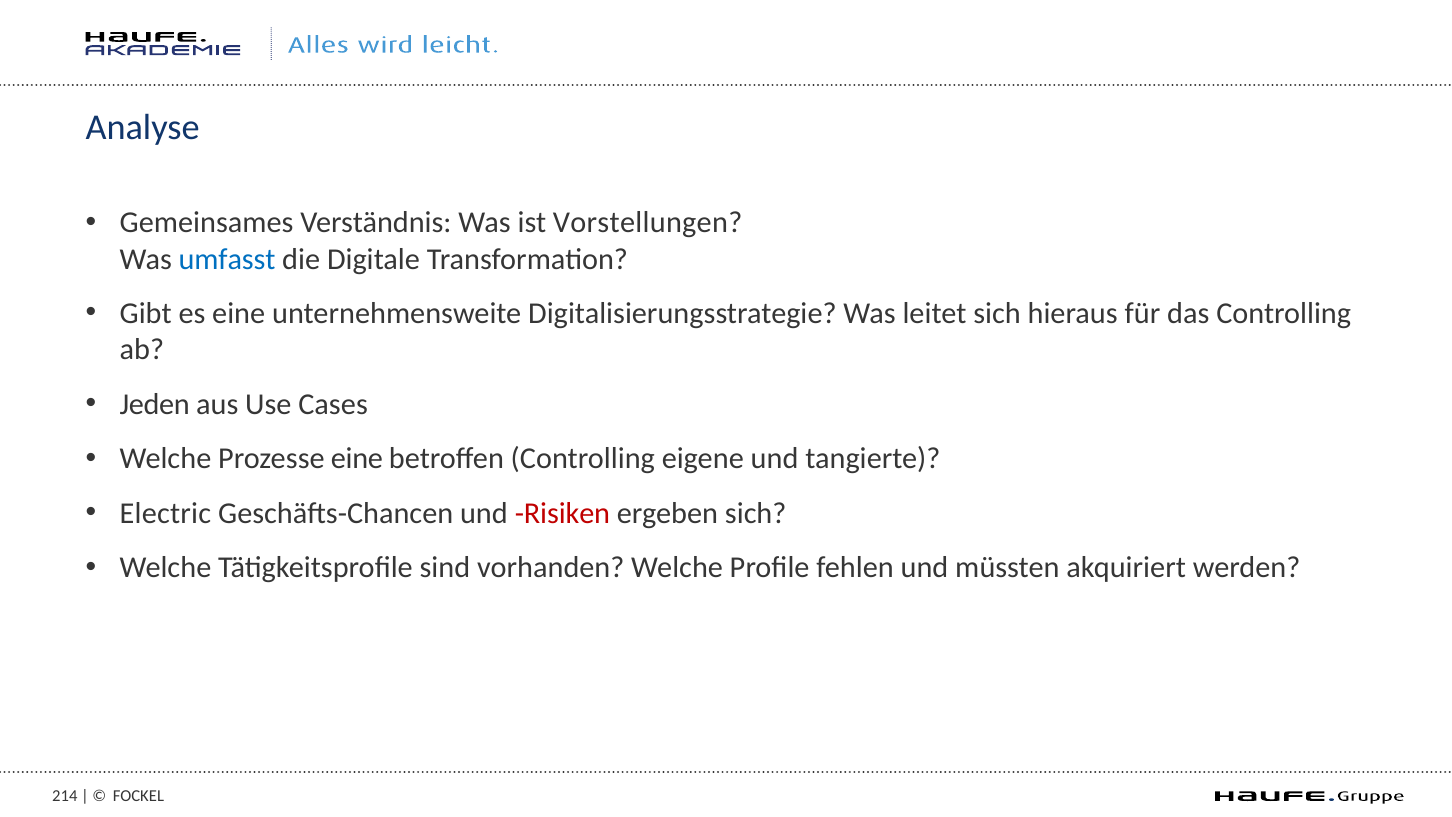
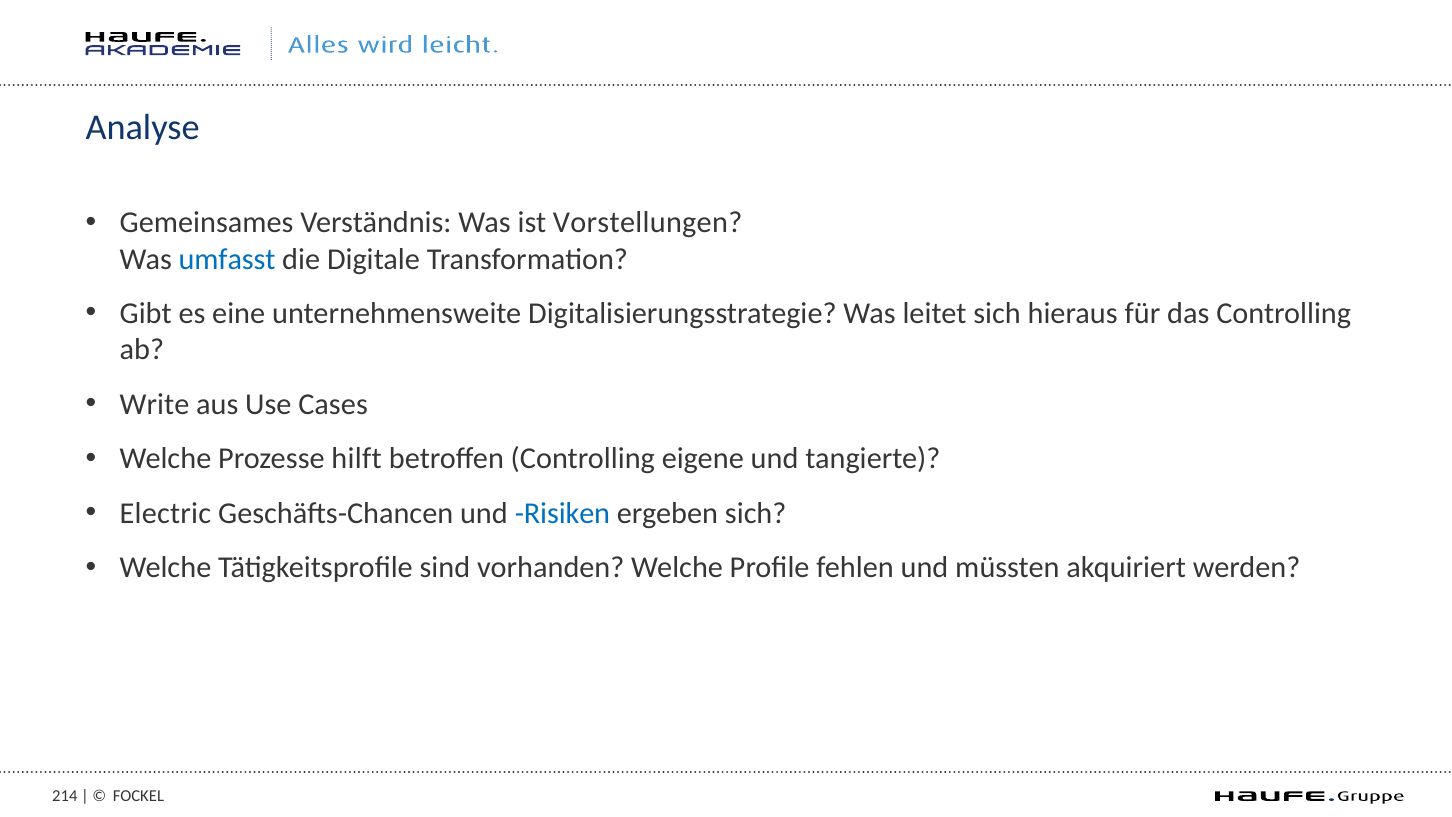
Jeden: Jeden -> Write (155, 404)
Prozesse eine: eine -> hilft (357, 459)
Risiken colour: red -> blue (562, 513)
